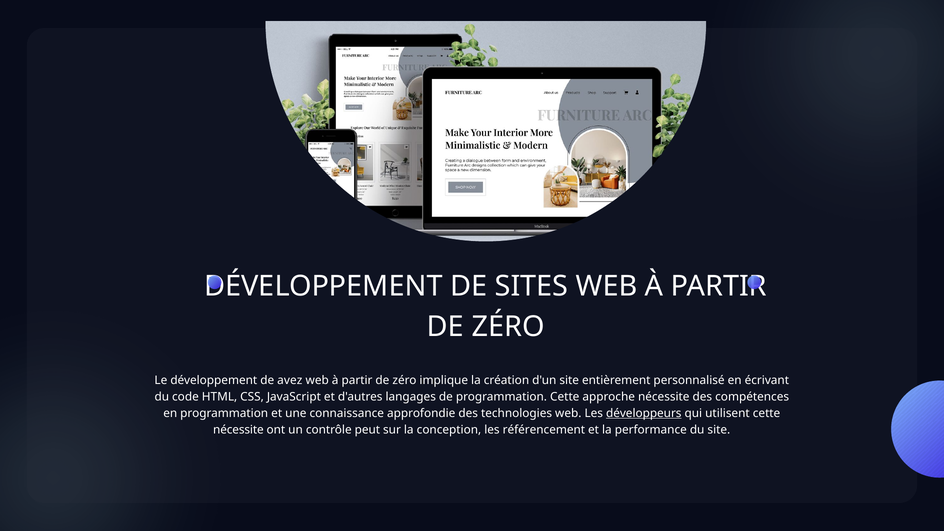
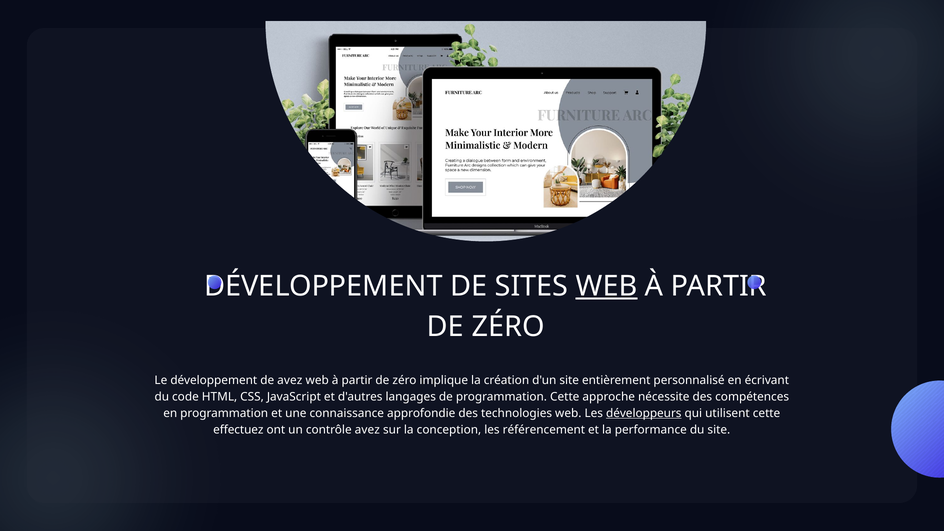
WEB underline: none -> present (607, 286)
nécessite: nécessite -> effectuez (238, 430)
contrôle peut: peut -> avez (367, 430)
